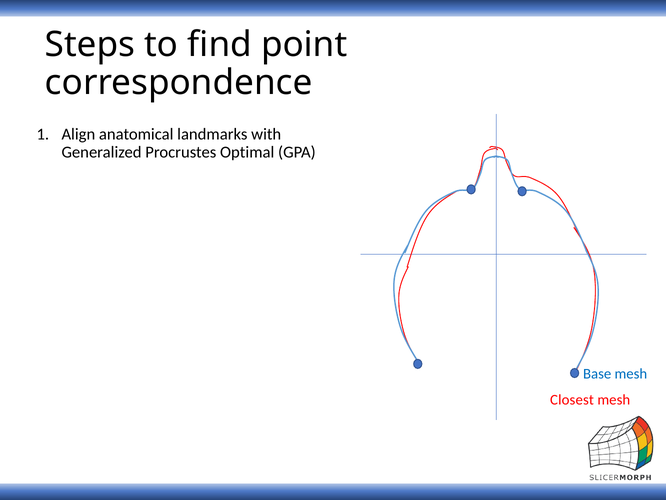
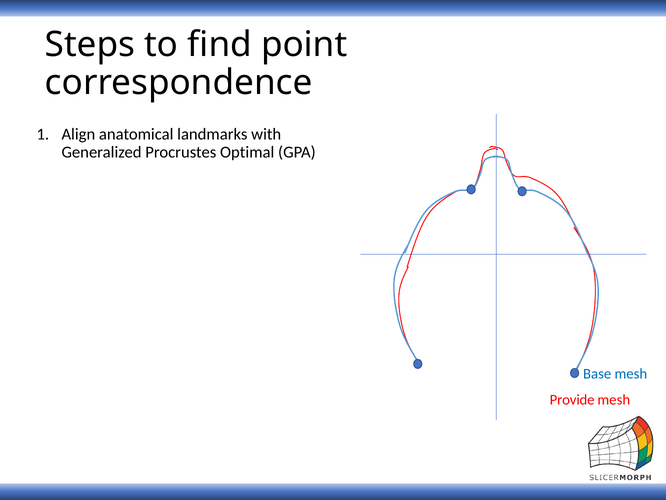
Closest: Closest -> Provide (572, 399)
